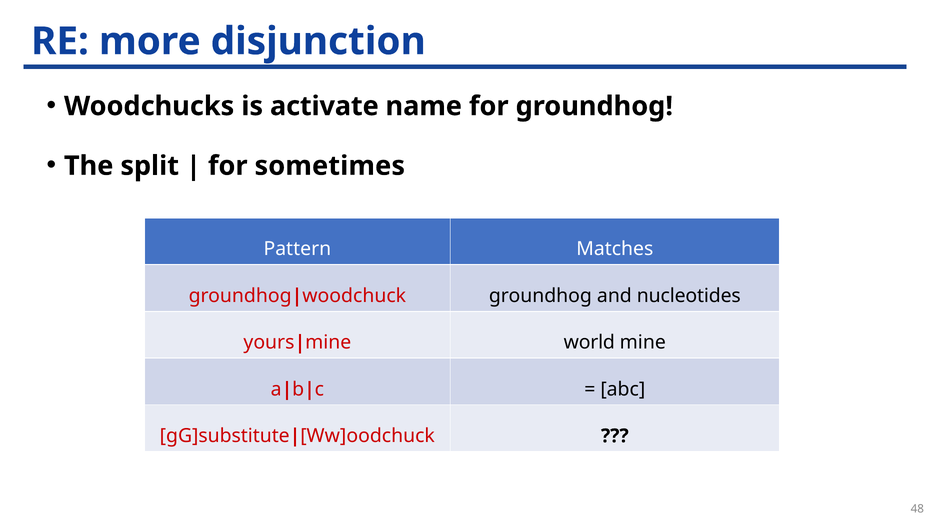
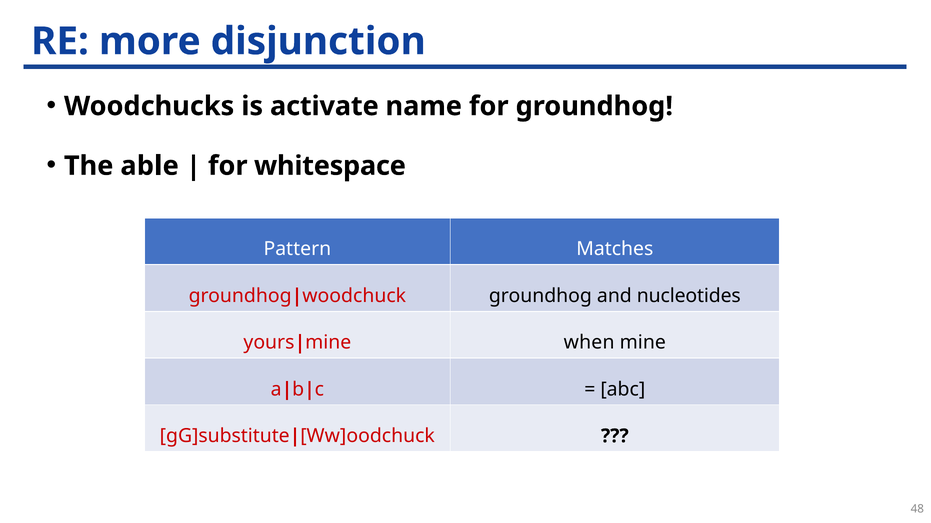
split: split -> able (150, 166)
sometimes: sometimes -> whitespace (330, 166)
world: world -> when (589, 343)
